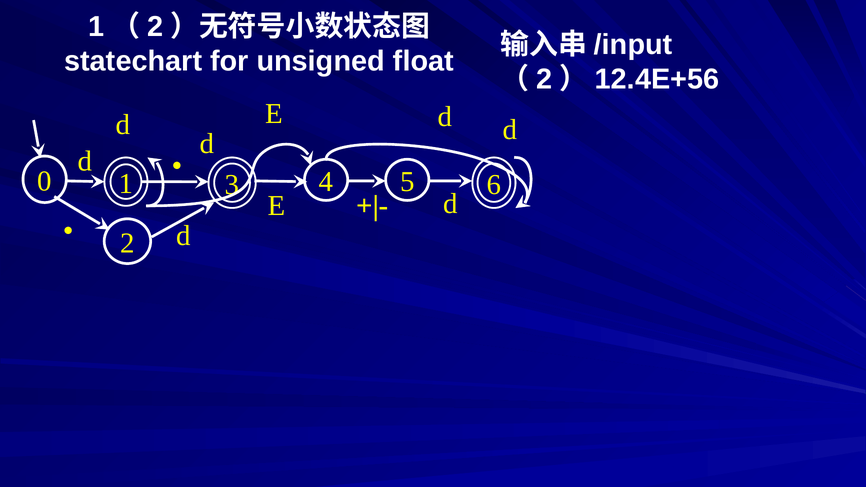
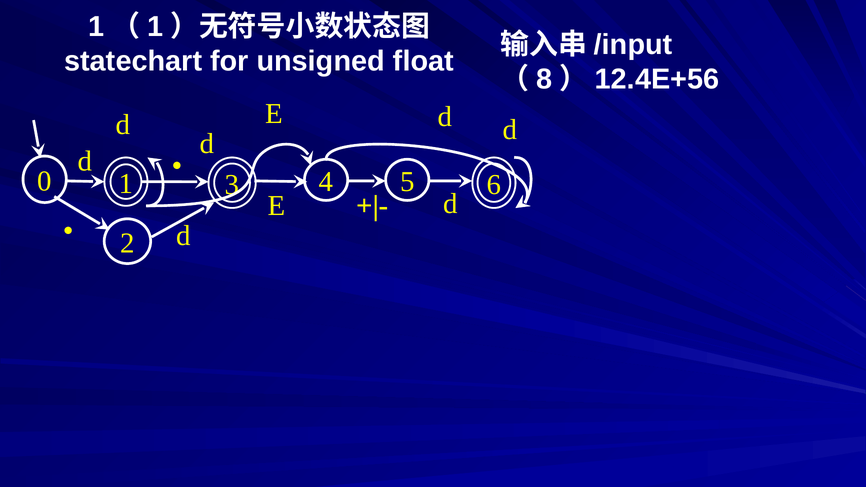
2: 2 -> 1 (155, 27)
2: 2 -> 8 (544, 79)
